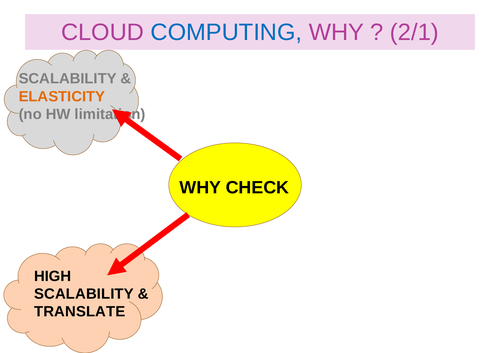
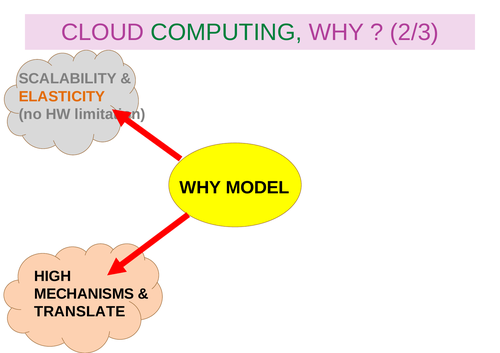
COMPUTING colour: blue -> green (226, 33)
2/1: 2/1 -> 2/3 (414, 33)
CHECK: CHECK -> MODEL (258, 188)
SCALABILITY: SCALABILITY -> MECHANISMS (84, 294)
